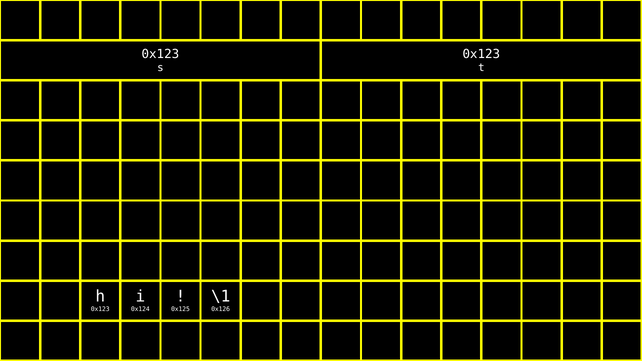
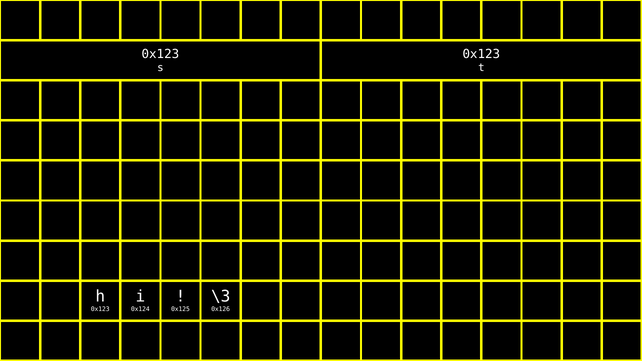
\1: \1 -> \3 (221, 297)
